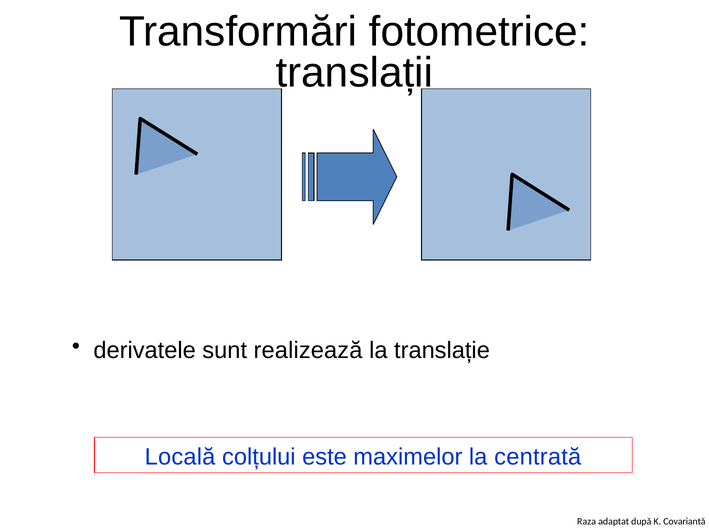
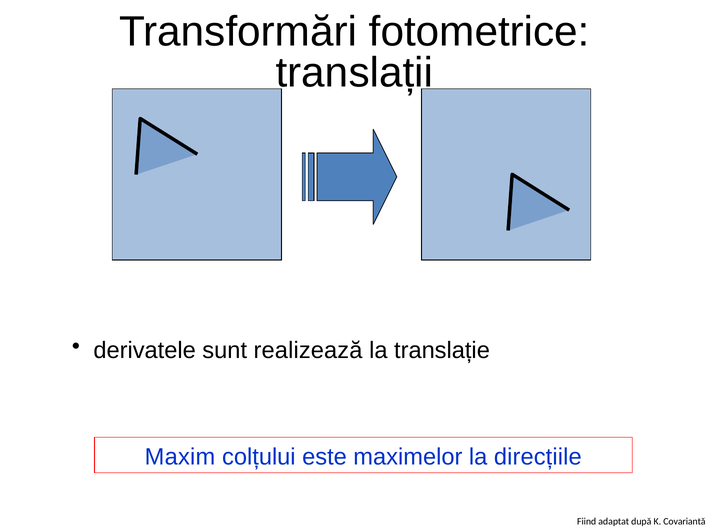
Locală: Locală -> Maxim (180, 457)
centrată: centrată -> direcțiile (538, 457)
Raza: Raza -> Fiind (587, 521)
